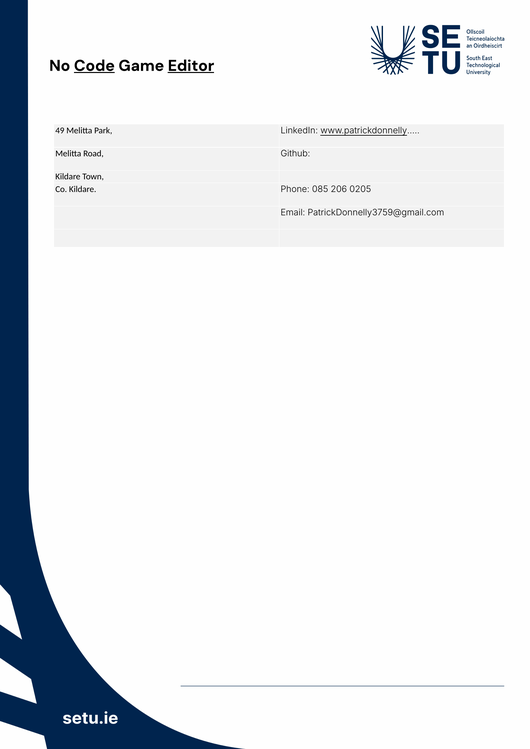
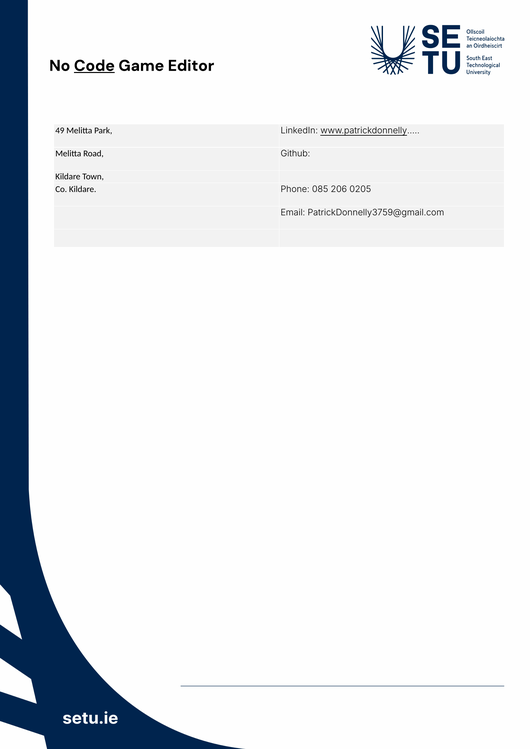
Editor underline: present -> none (191, 66)
